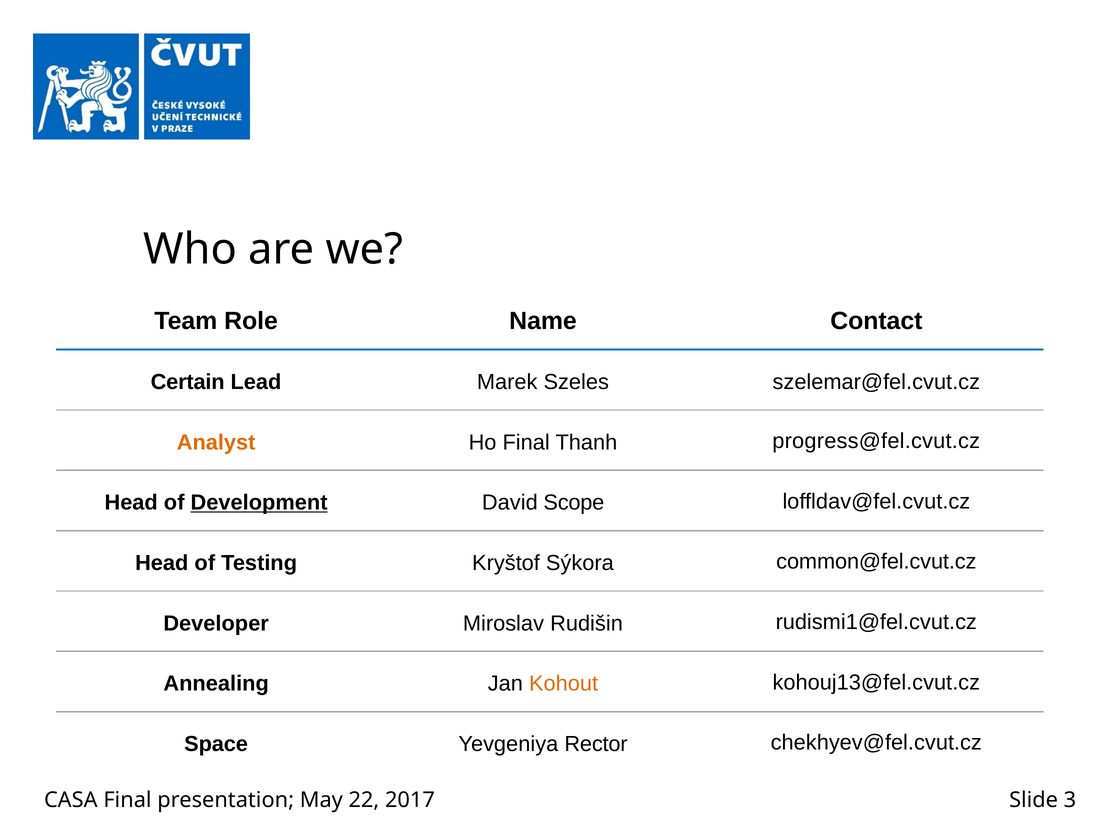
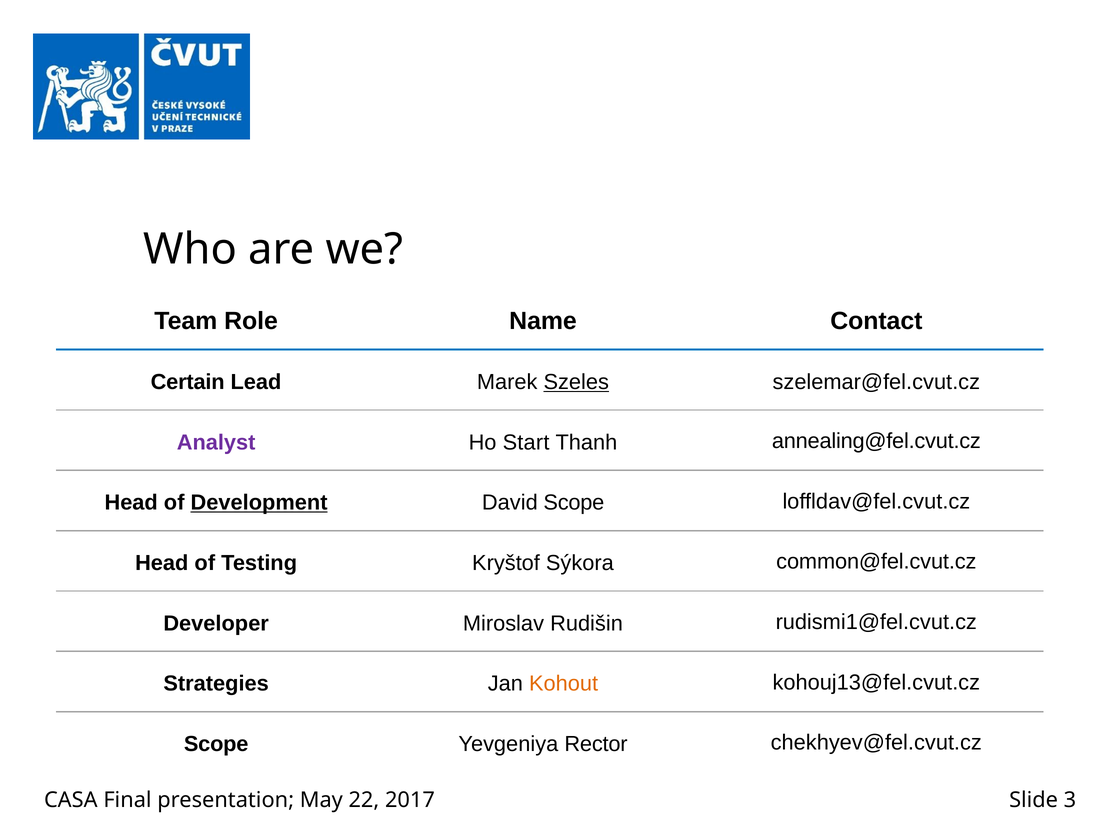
Szeles underline: none -> present (576, 382)
Analyst colour: orange -> purple (216, 442)
Ho Final: Final -> Start (526, 442)
progress@fel.cvut.cz: progress@fel.cvut.cz -> annealing@fel.cvut.cz (876, 441)
Annealing: Annealing -> Strategies (216, 684)
Space: Space -> Scope (216, 744)
